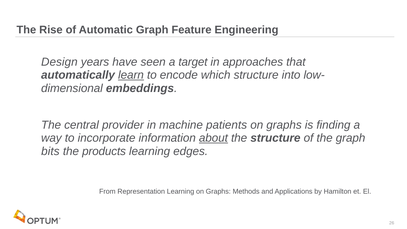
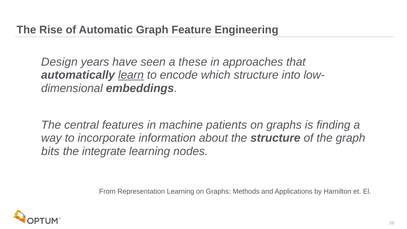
target: target -> these (193, 62)
provider: provider -> features (123, 125)
about underline: present -> none (213, 138)
products: products -> integrate (104, 151)
edges: edges -> nodes (191, 151)
